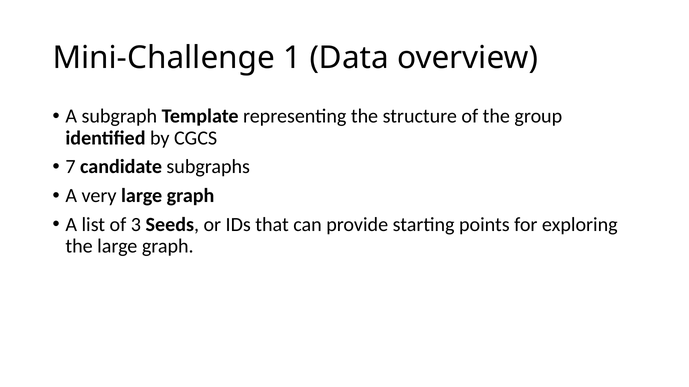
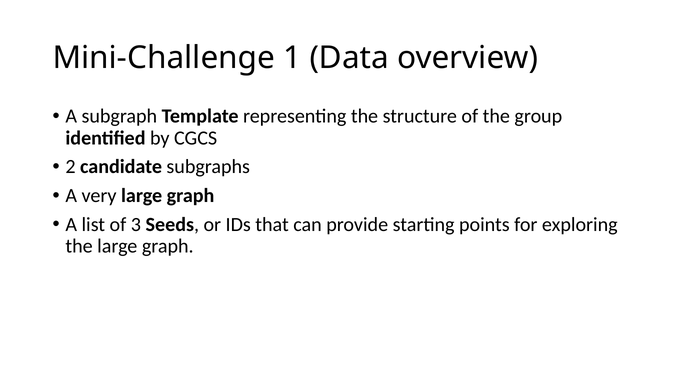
7: 7 -> 2 (71, 167)
